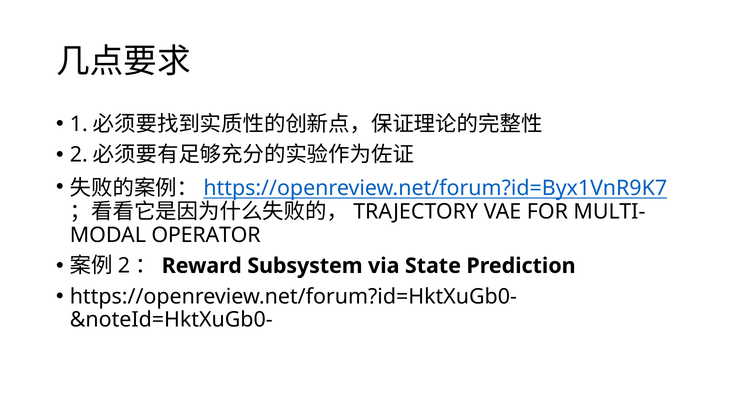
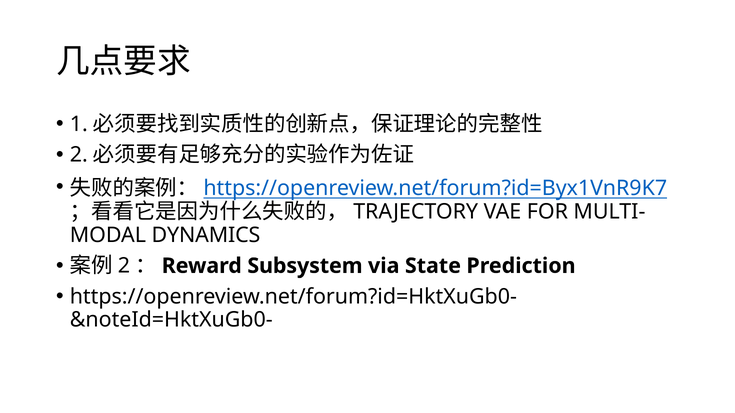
OPERATOR: OPERATOR -> DYNAMICS (206, 235)
